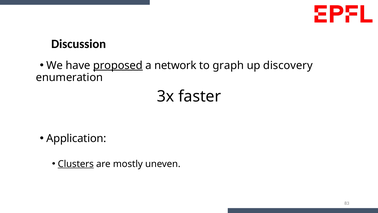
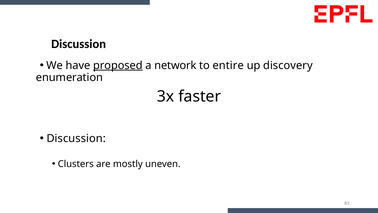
graph: graph -> entire (228, 65)
Application: Application -> Discussion (76, 138)
Clusters underline: present -> none (76, 164)
